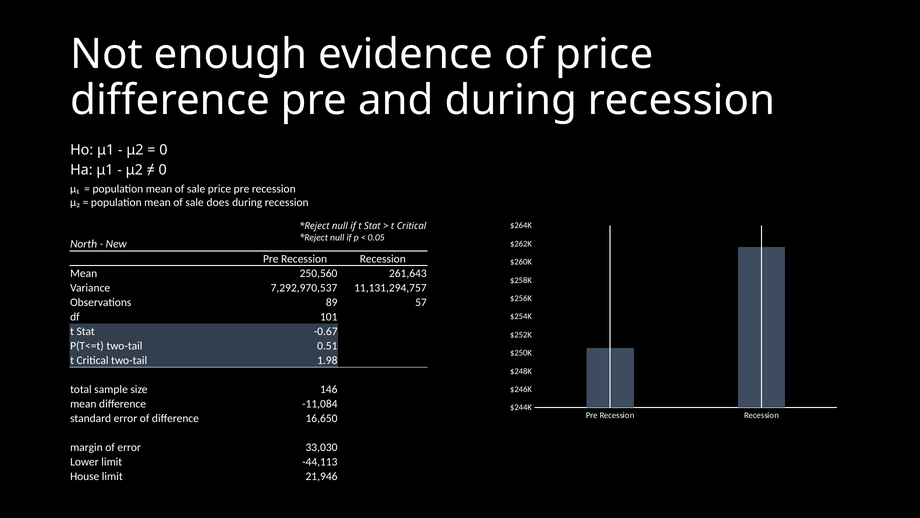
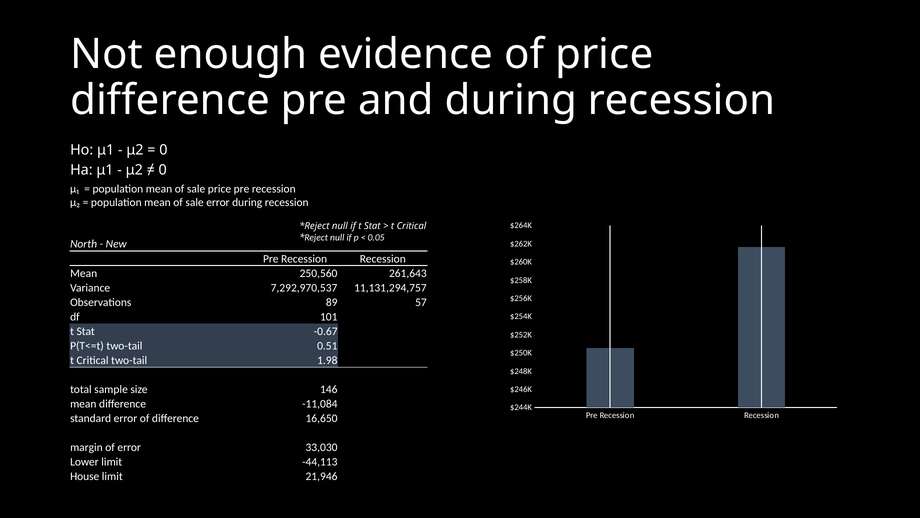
sale does: does -> error (218, 202)
